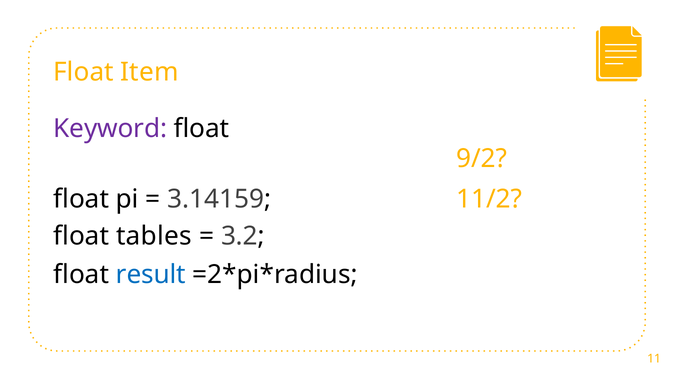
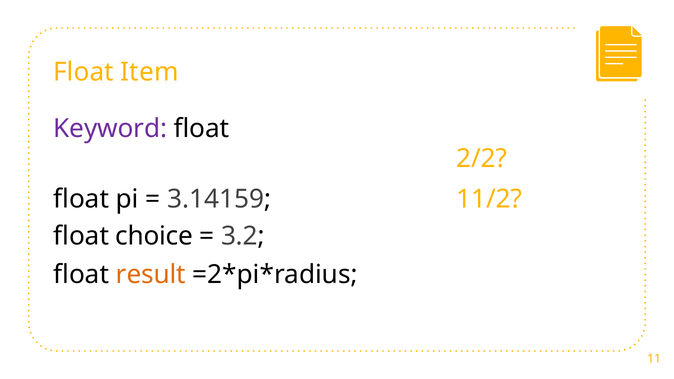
9/2: 9/2 -> 2/2 (482, 158)
tables: tables -> choice (154, 236)
result colour: blue -> orange (151, 275)
